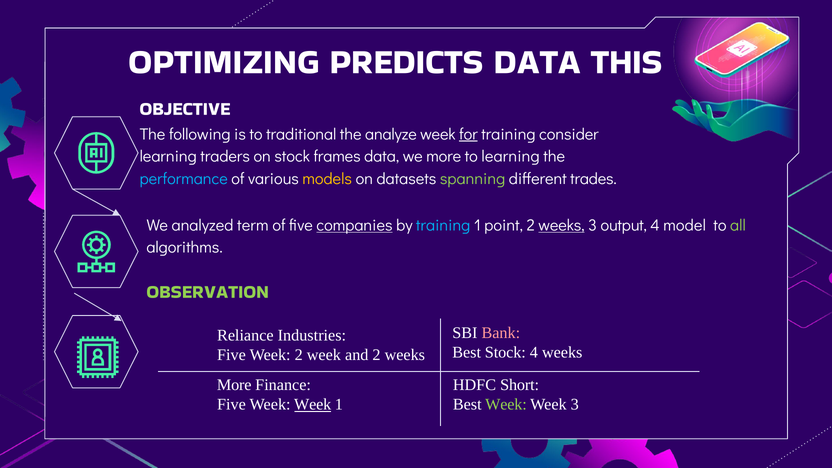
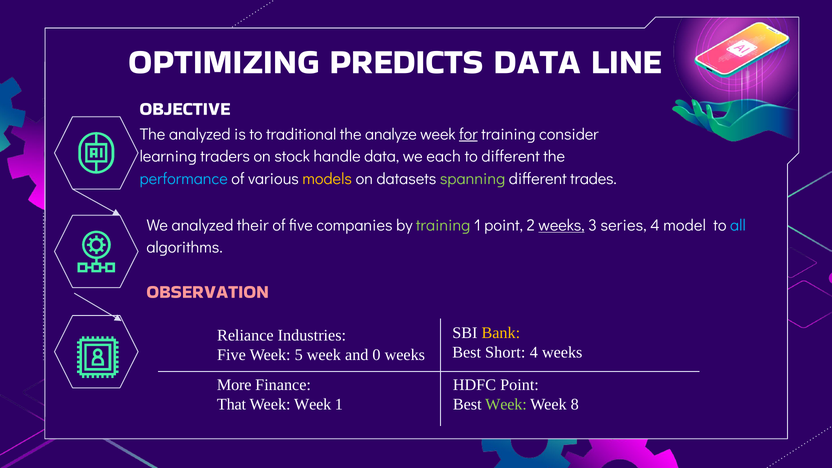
THIS: THIS -> LINE (627, 62)
The following: following -> analyzed (200, 134)
frames: frames -> handle (337, 157)
we more: more -> each (444, 157)
to learning: learning -> different (511, 157)
term: term -> their (253, 225)
companies underline: present -> none (355, 225)
training colour: light blue -> light green (443, 225)
output: output -> series (624, 225)
all colour: light green -> light blue (738, 225)
OBSERVATION colour: light green -> pink (208, 292)
Bank colour: pink -> yellow (501, 333)
Best Stock: Stock -> Short (505, 352)
Week 2: 2 -> 5 (299, 355)
and 2: 2 -> 0 (377, 355)
HDFC Short: Short -> Point (520, 385)
Five: Five -> That (232, 404)
Week underline: present -> none (313, 404)
Week 3: 3 -> 8 (575, 404)
